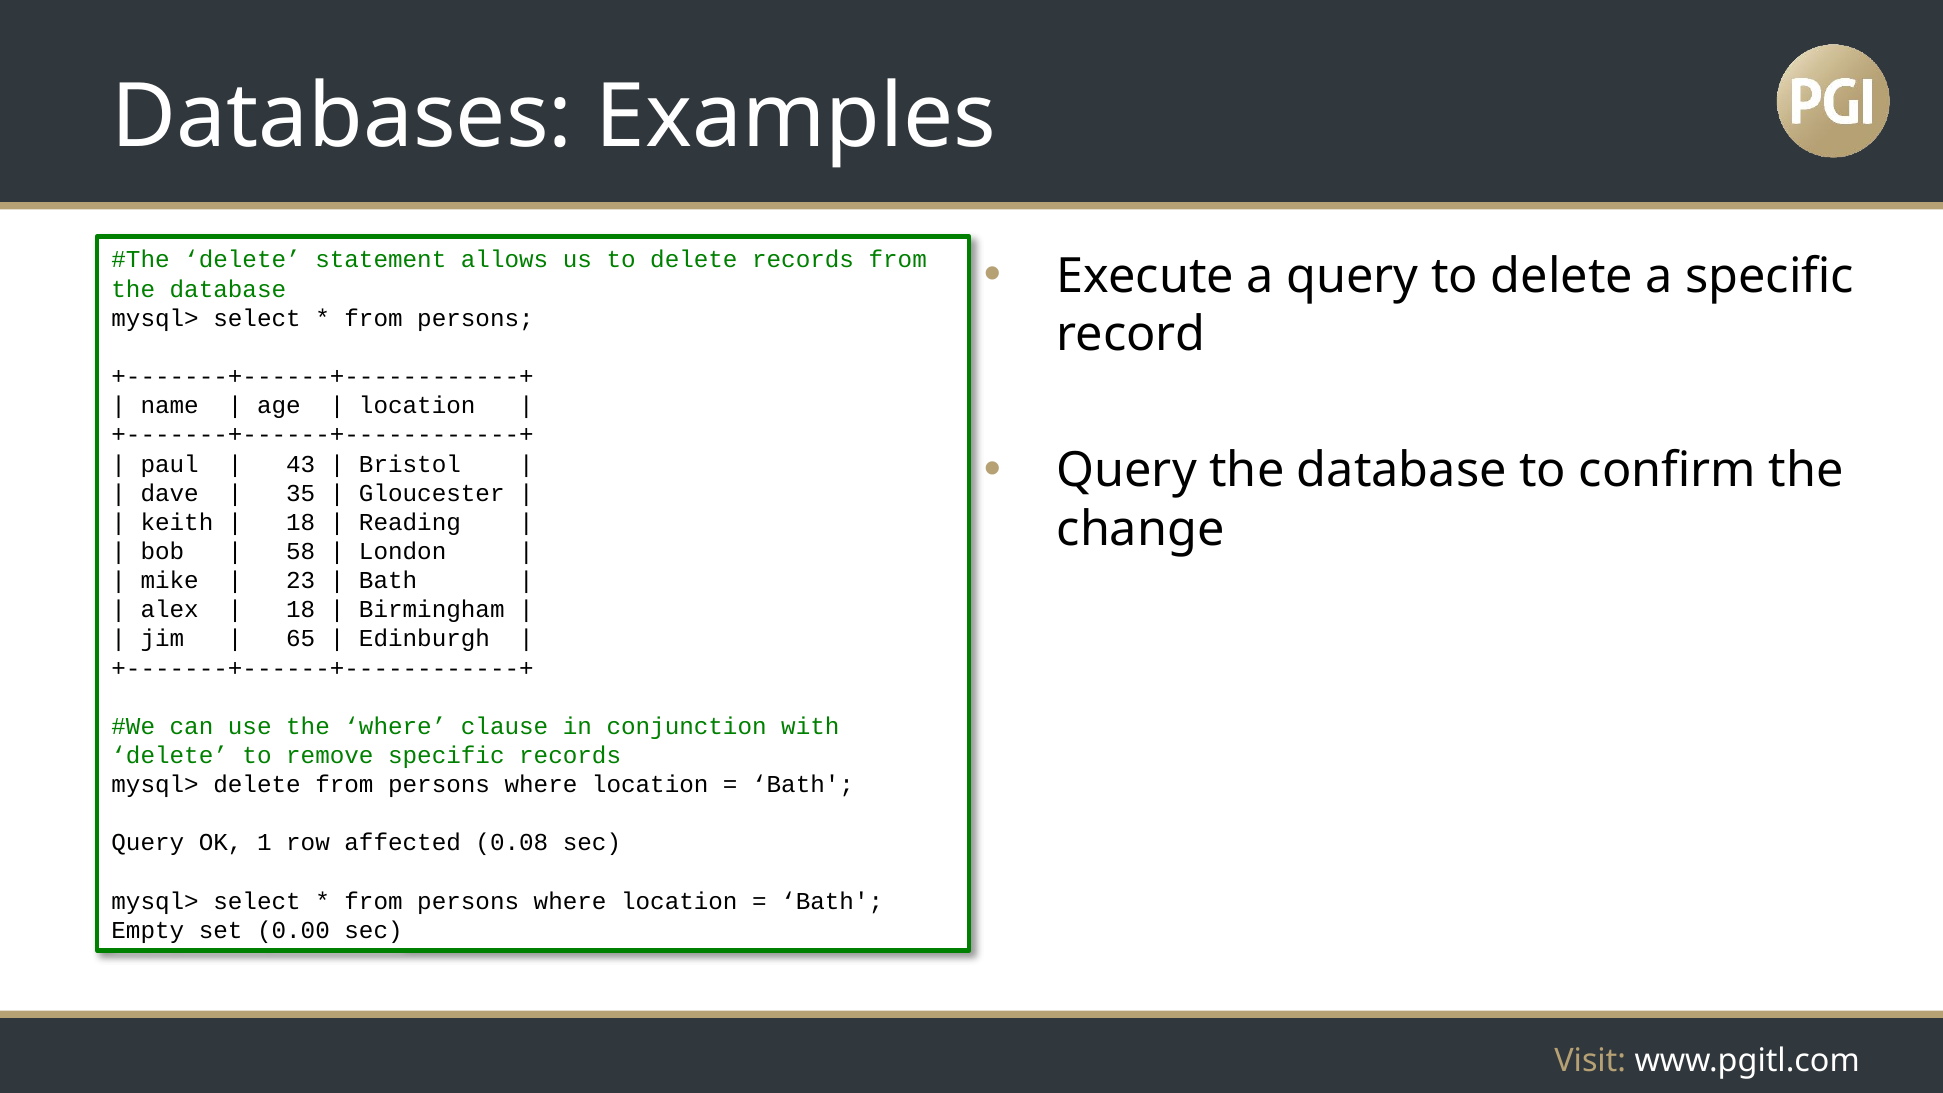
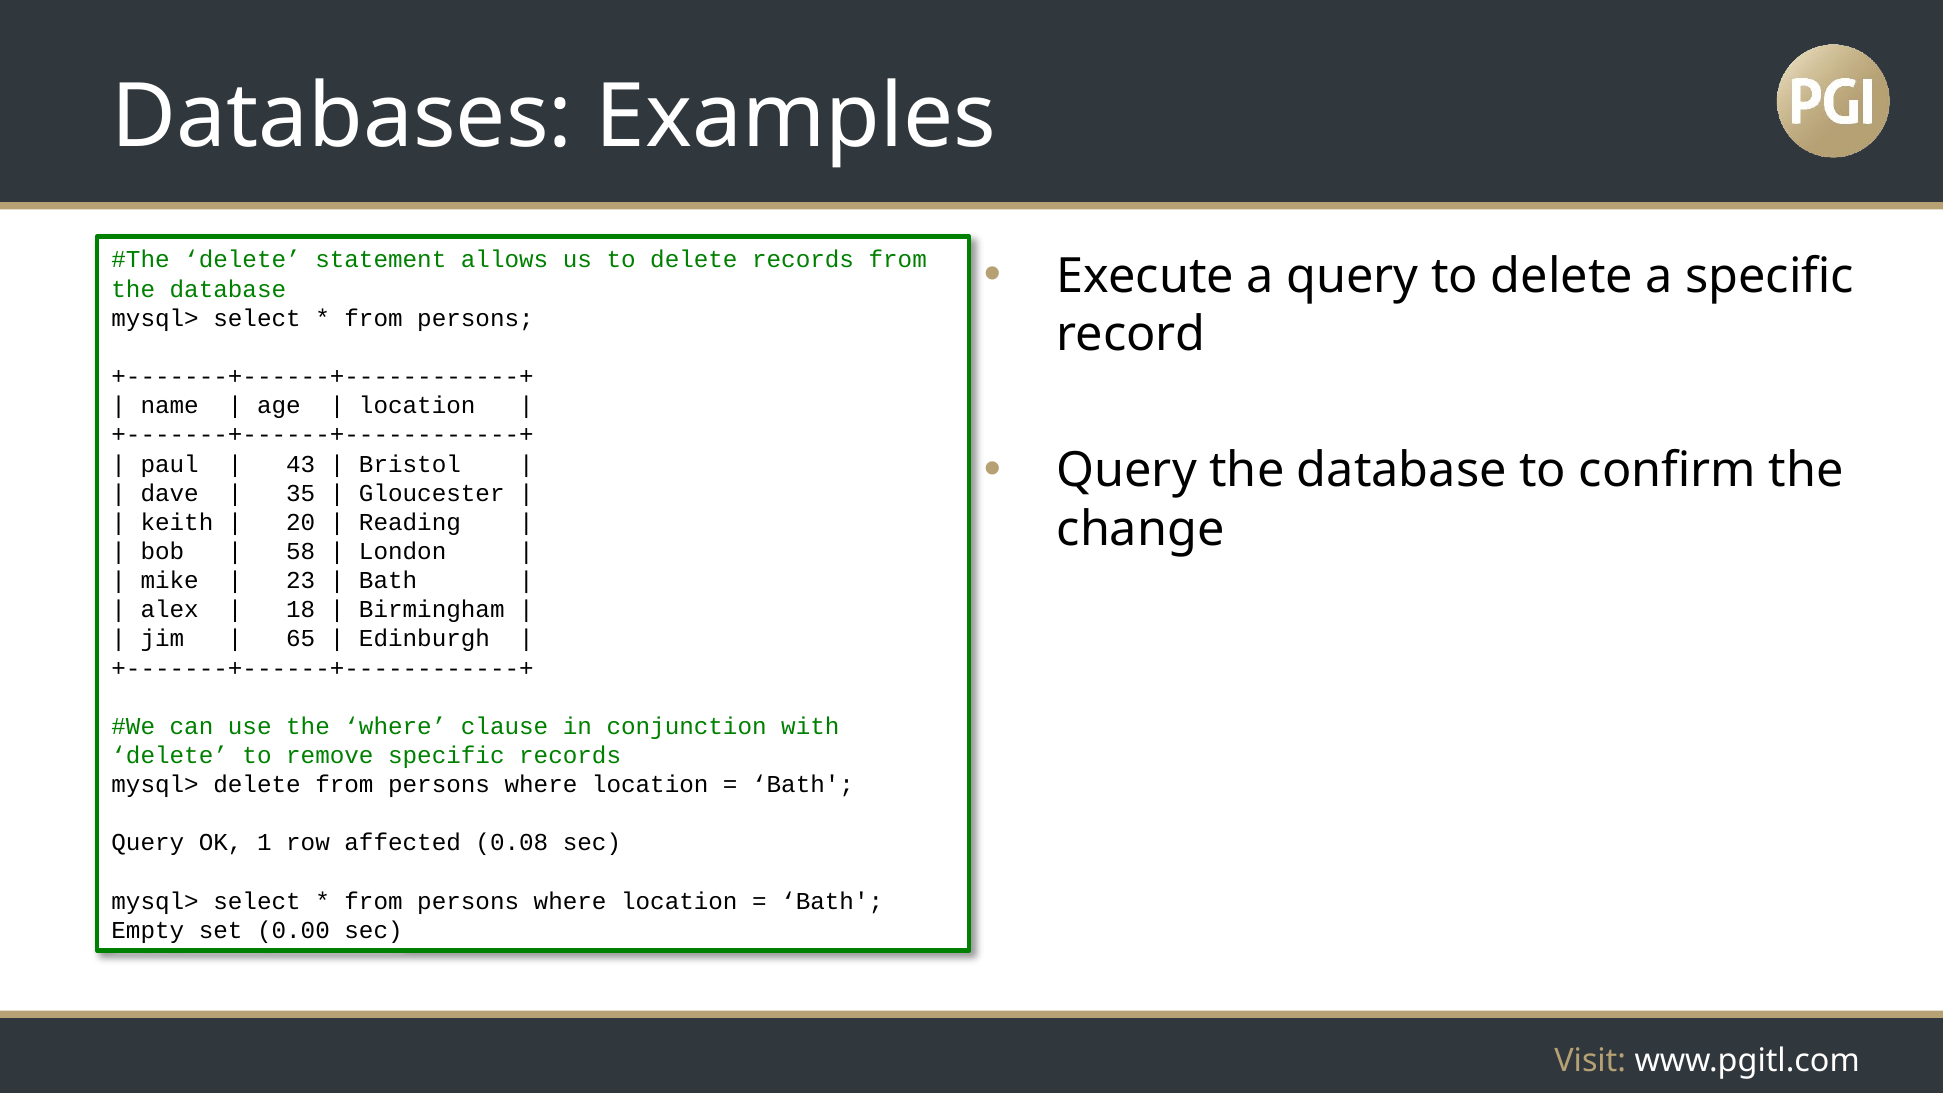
18: 18 -> 20 (301, 522)
